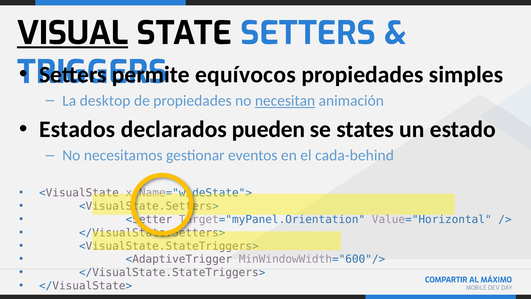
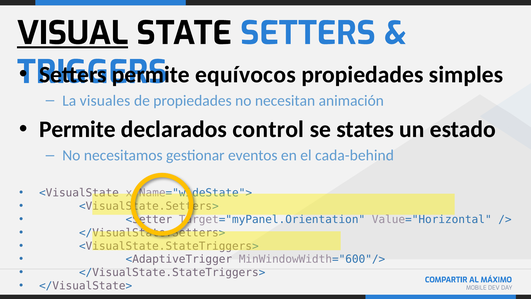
desktop: desktop -> visuales (105, 101)
necesitan underline: present -> none (285, 101)
Estados: Estados -> Permite (77, 129)
pueden: pueden -> control (268, 129)
